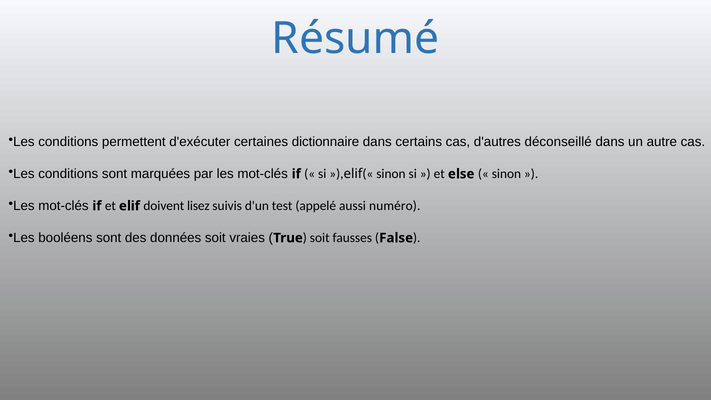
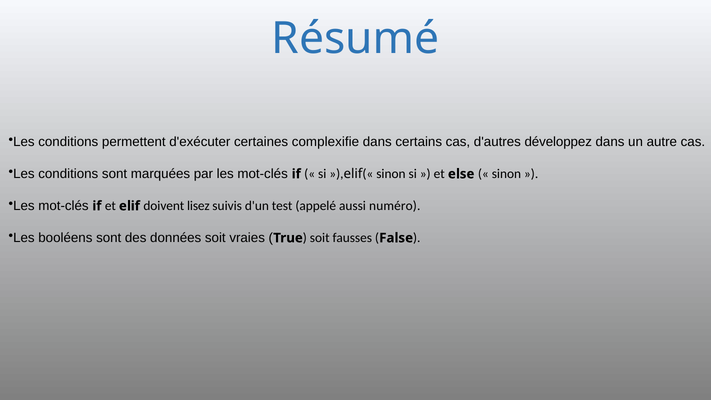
dictionnaire: dictionnaire -> complexifie (325, 142)
déconseillé: déconseillé -> développez (558, 142)
